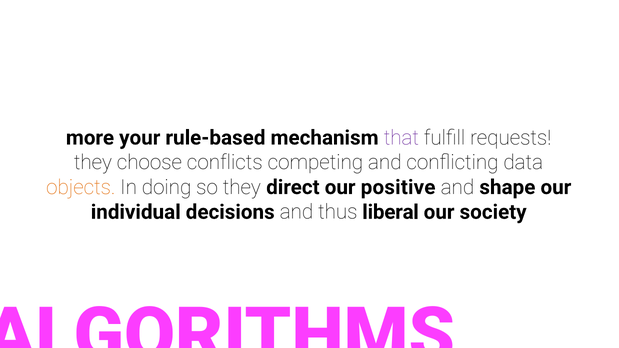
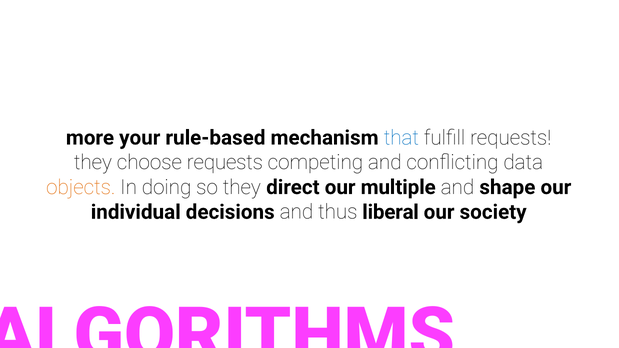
that colour: purple -> blue (401, 138)
choose conflicts: conflicts -> requests (225, 163)
positive: positive -> multiple (398, 187)
